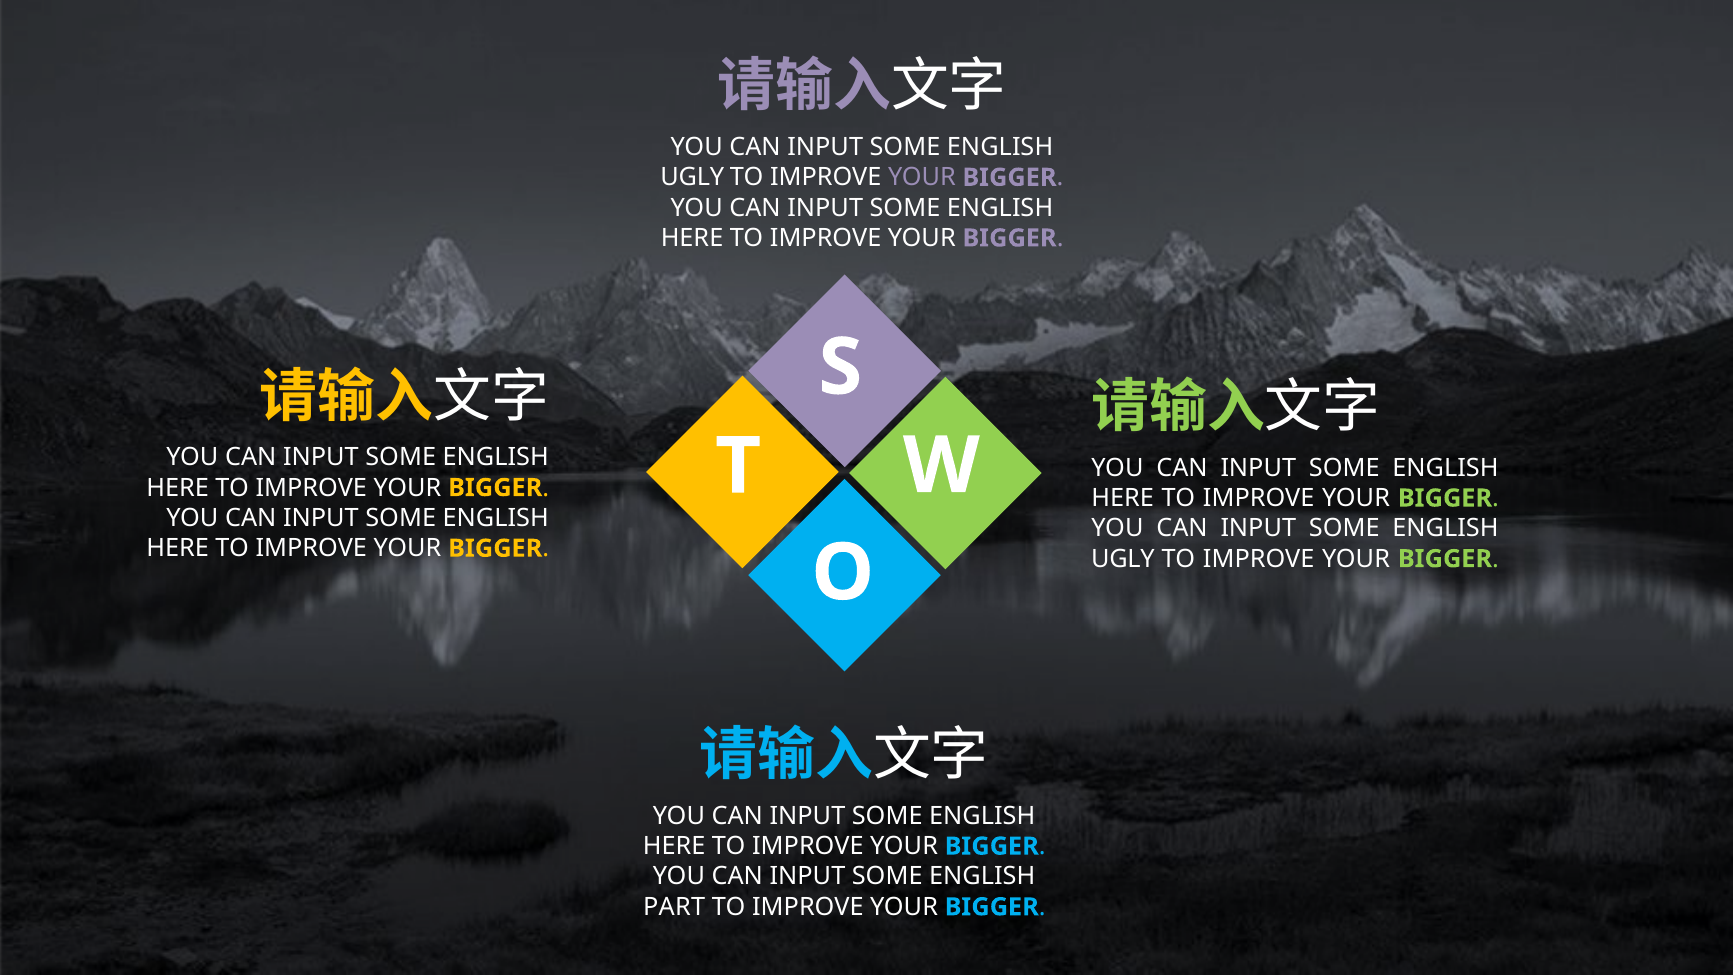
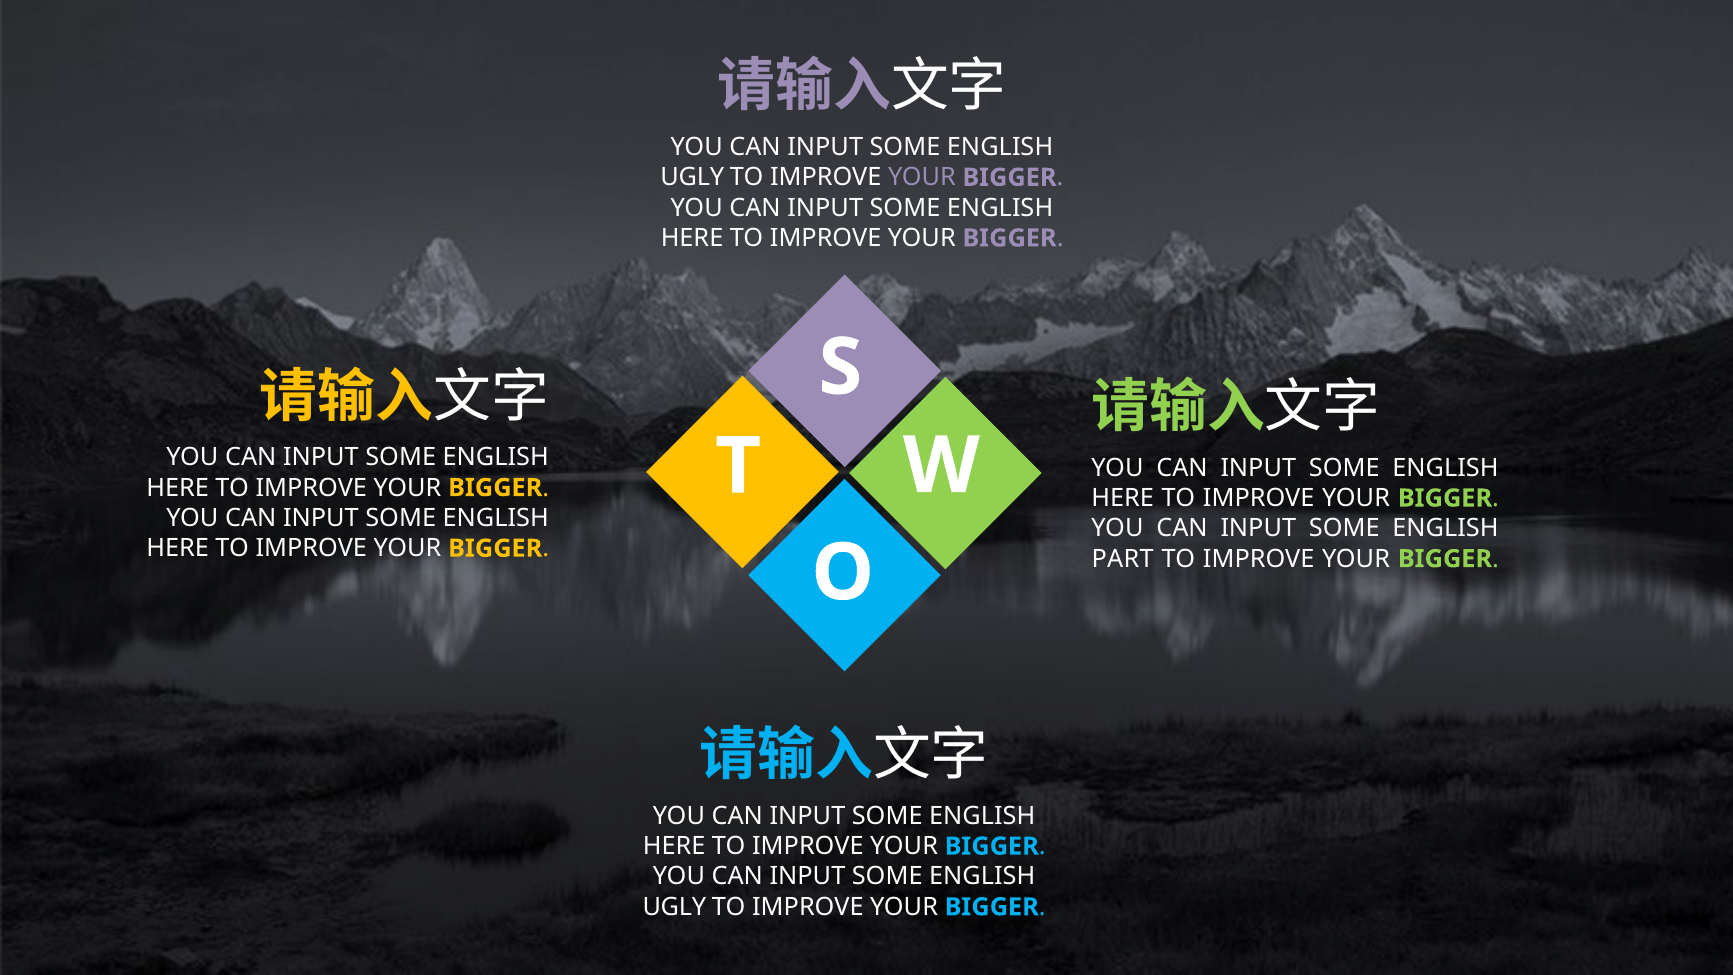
UGLY: UGLY -> PART (1123, 559)
PART: PART -> UGLY (674, 907)
